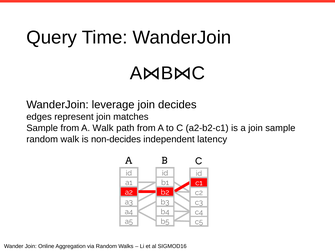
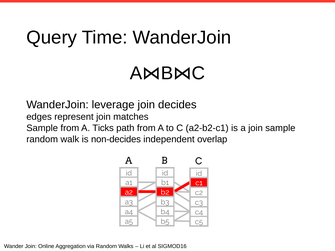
A Walk: Walk -> Ticks (103, 128)
latency: latency -> overlap (212, 139)
